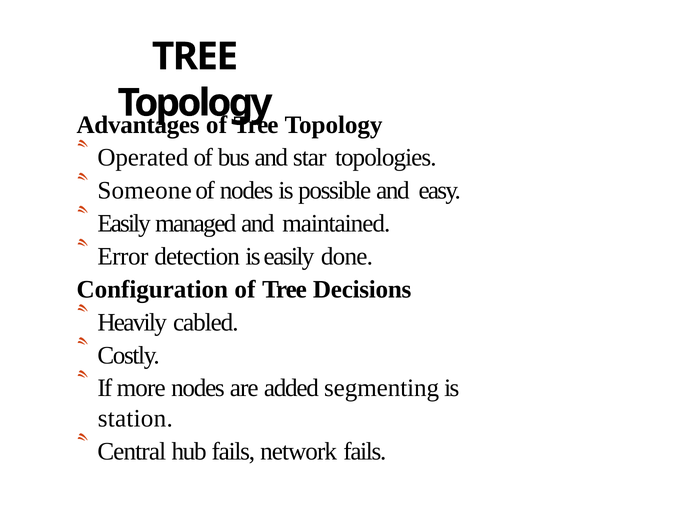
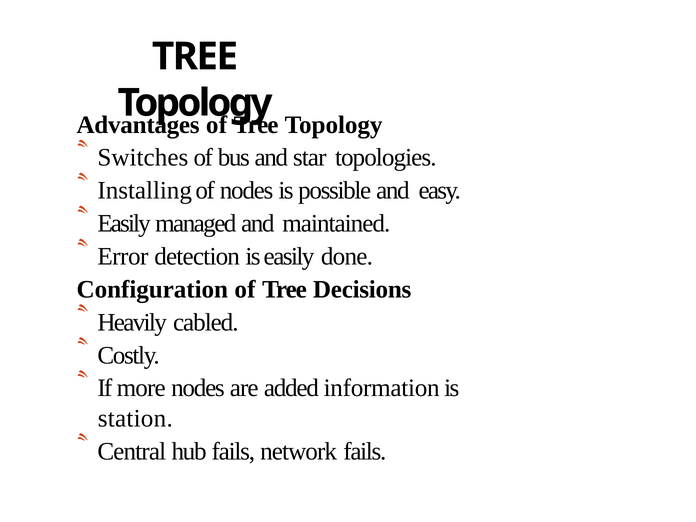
Operated: Operated -> Switches (143, 158)
Someone: Someone -> Installing (145, 191)
segmenting: segmenting -> information (382, 388)
